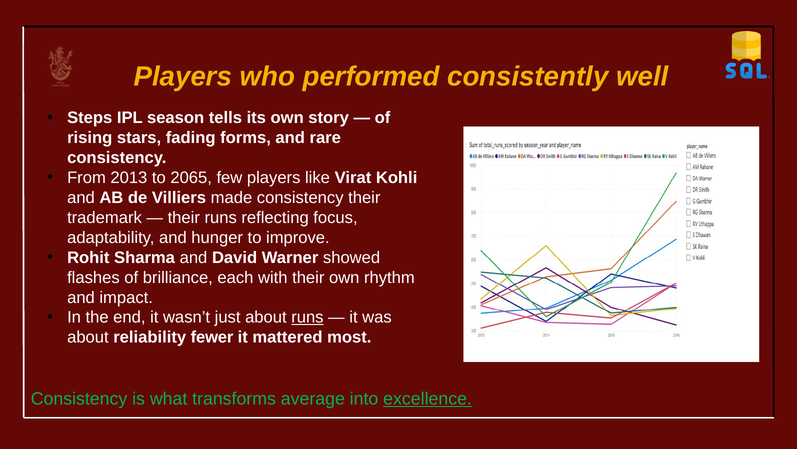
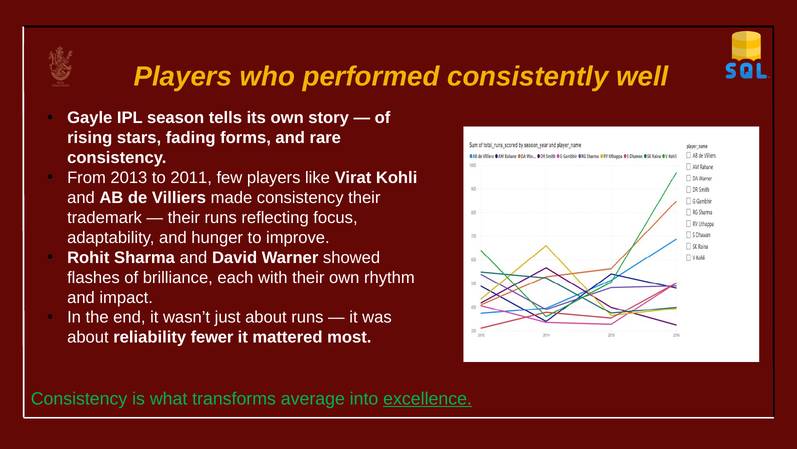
Steps: Steps -> Gayle (90, 118)
2065: 2065 -> 2011 (191, 178)
runs underline: present -> none (307, 317)
